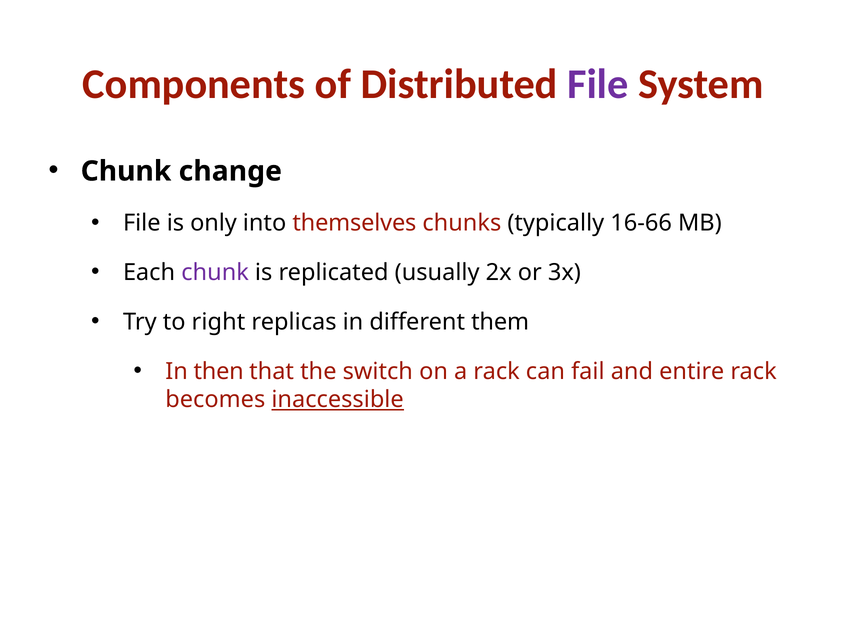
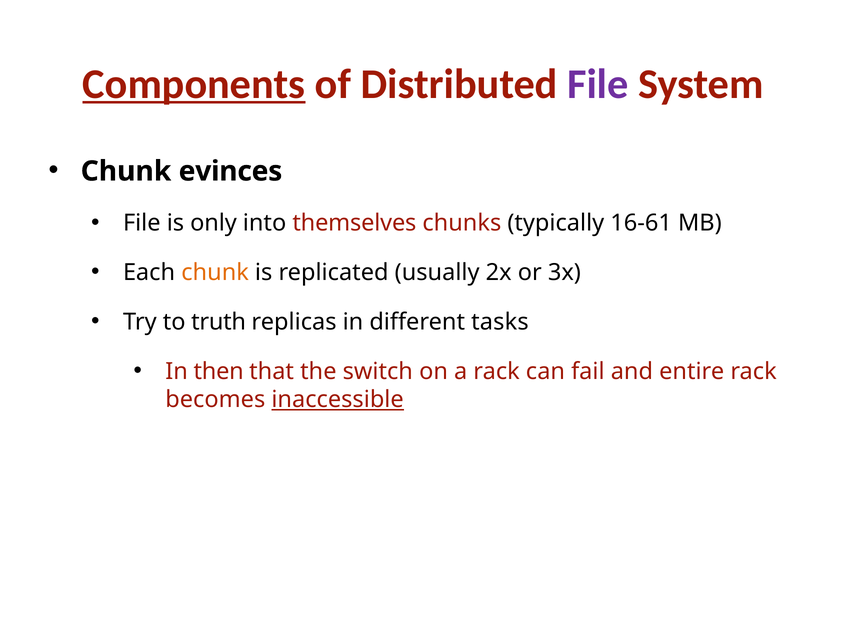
Components underline: none -> present (194, 84)
change: change -> evinces (230, 171)
16-66: 16-66 -> 16-61 (641, 223)
chunk colour: purple -> orange (215, 273)
right: right -> truth (219, 322)
them: them -> tasks (500, 322)
